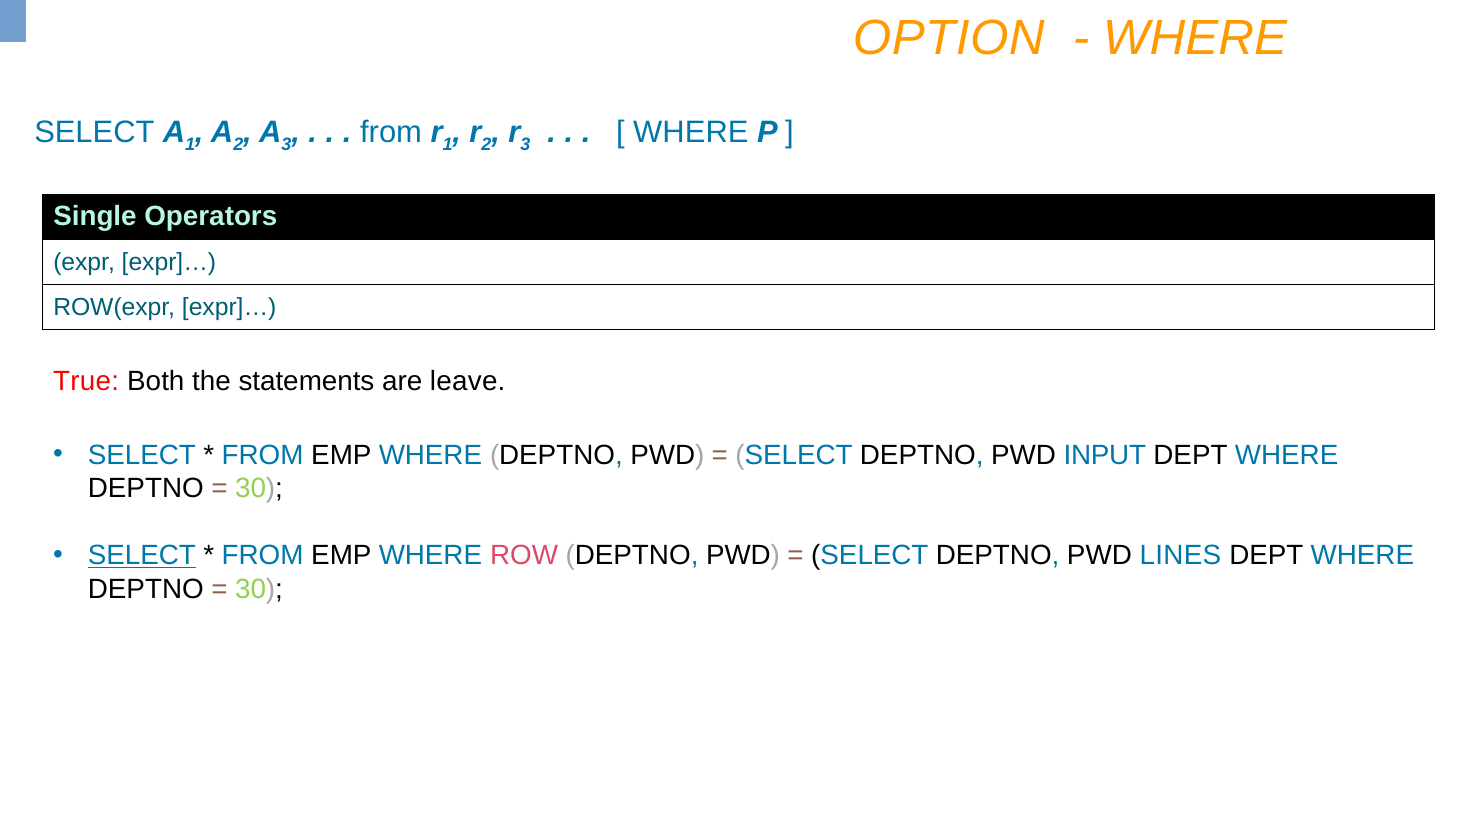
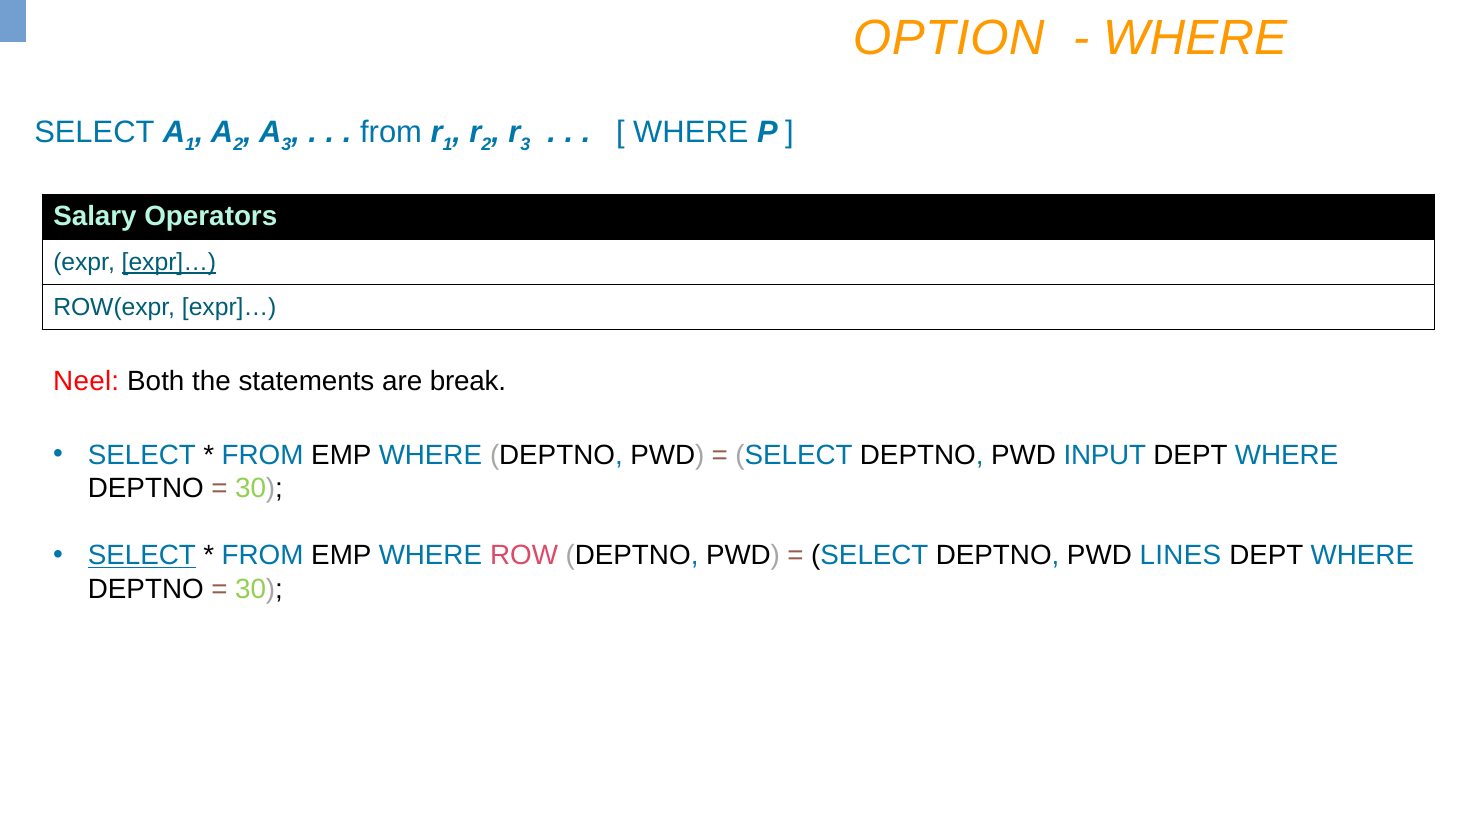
Single: Single -> Salary (95, 216)
expr]… underline: none -> present (169, 262)
True: True -> Neel (86, 381)
leave: leave -> break (468, 381)
